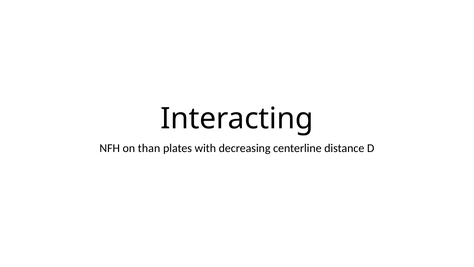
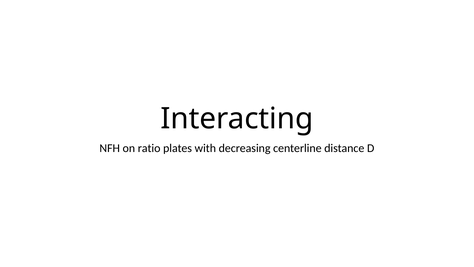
than: than -> ratio (149, 148)
